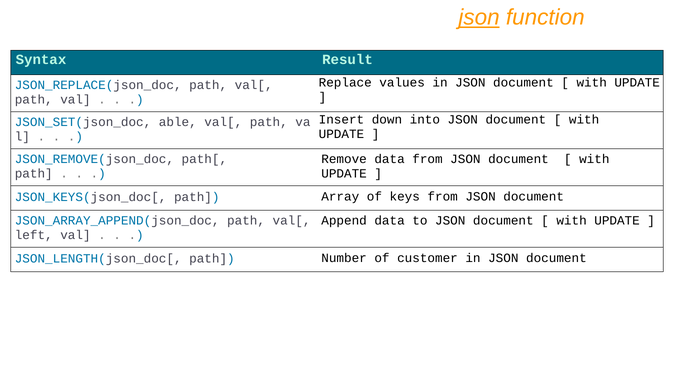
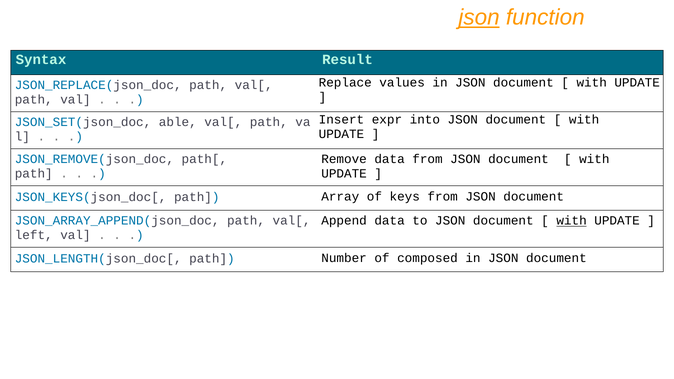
down: down -> expr (387, 120)
with underline: none -> present (572, 221)
customer: customer -> composed (427, 258)
